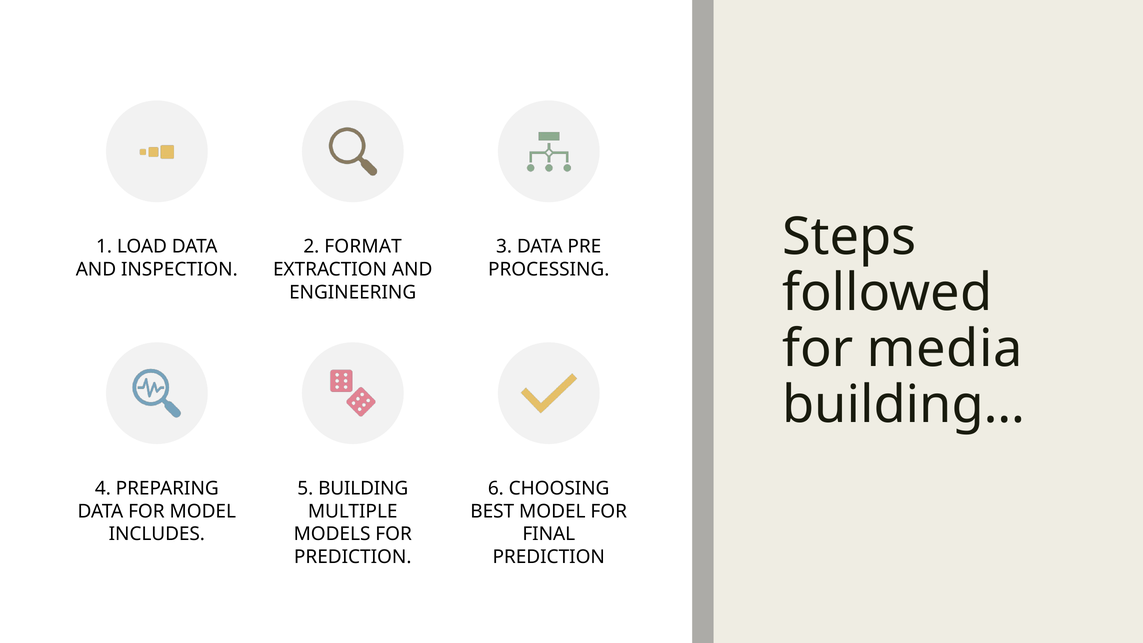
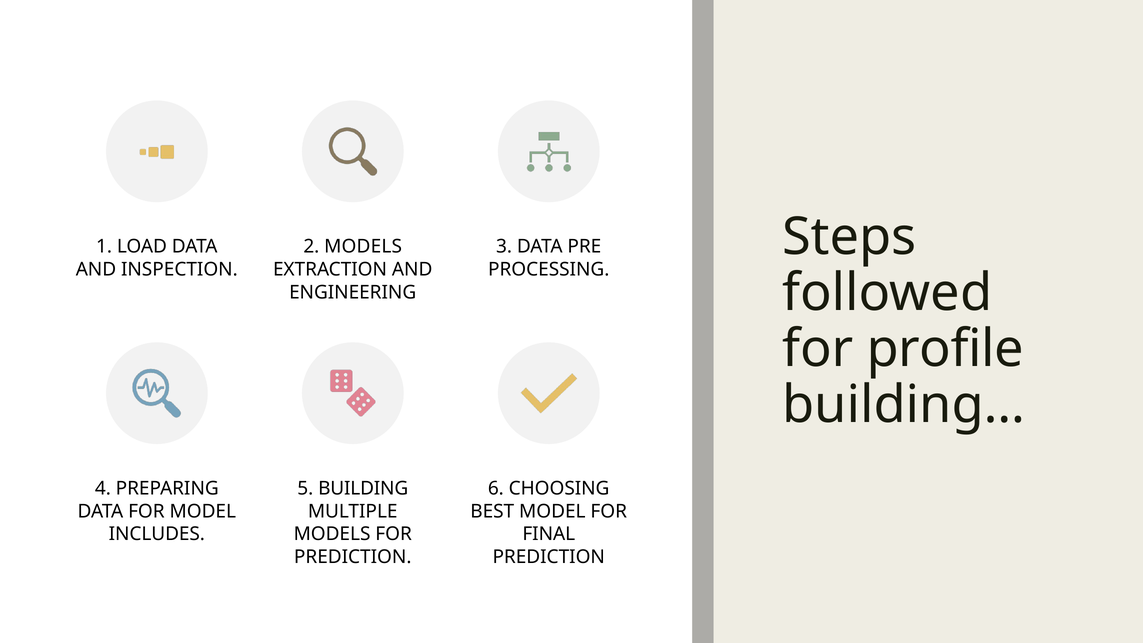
2 FORMAT: FORMAT -> MODELS (363, 247)
media: media -> profile (945, 349)
